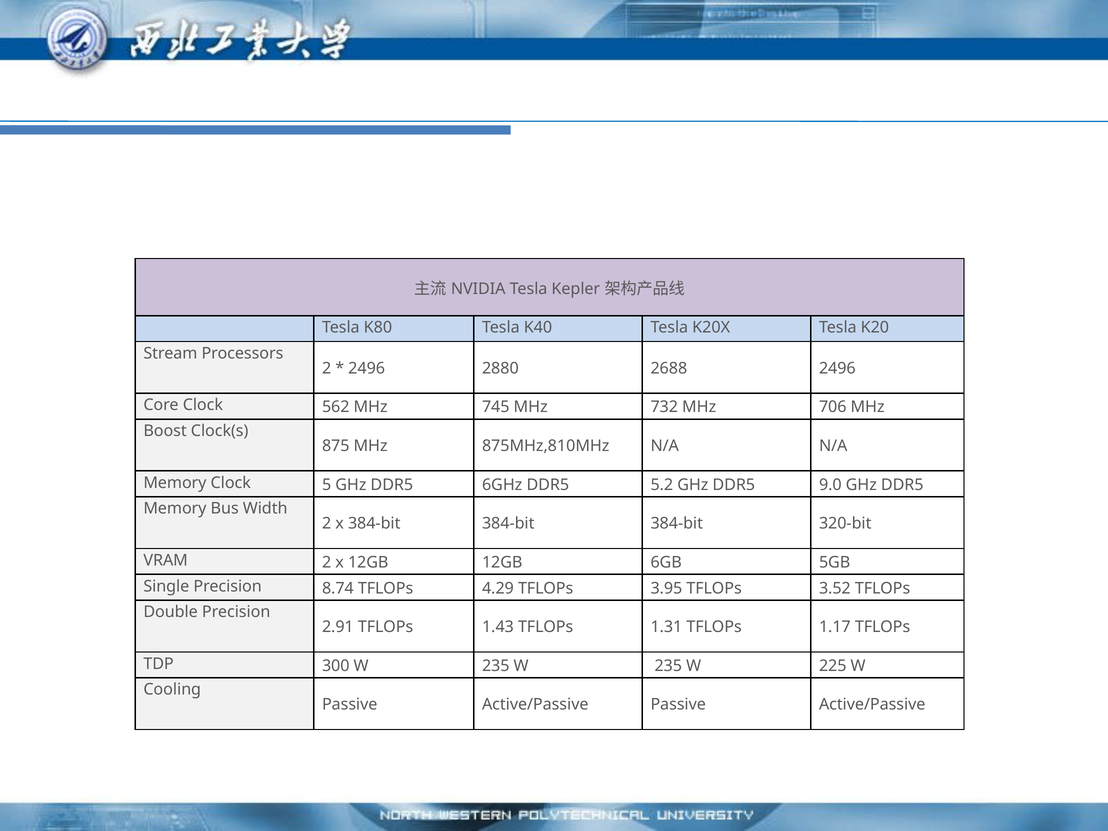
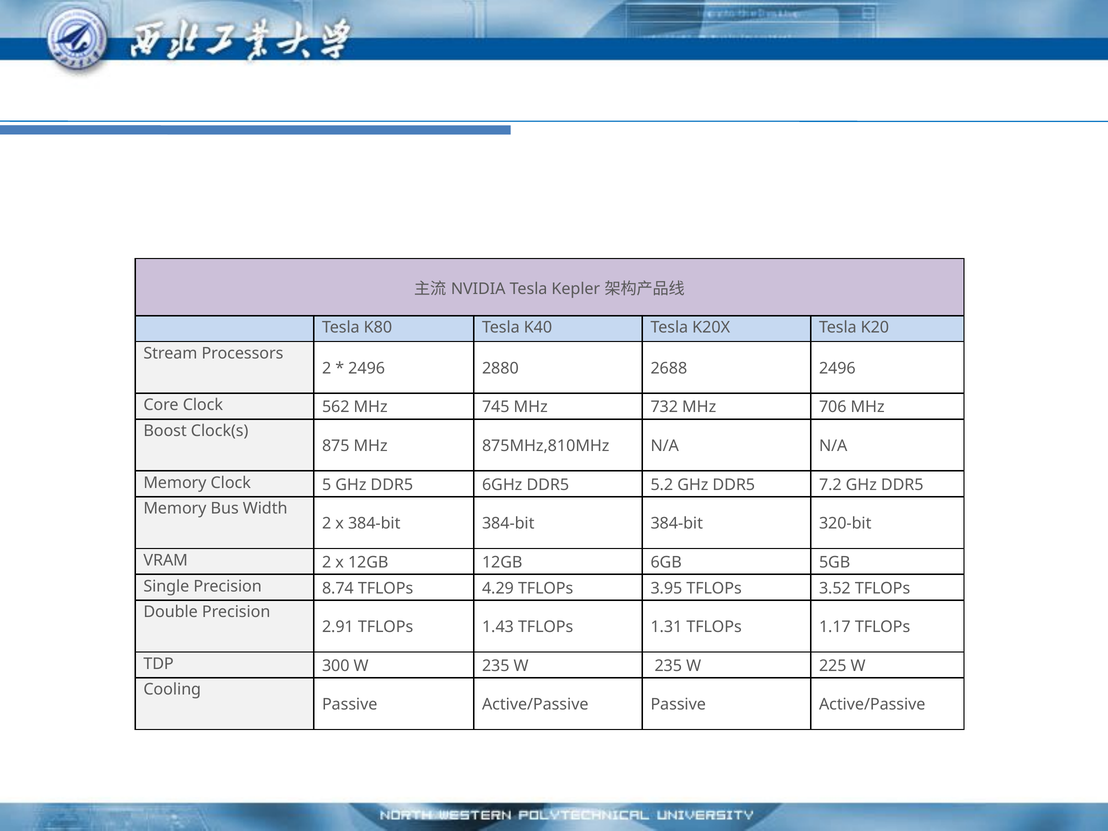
9.0: 9.0 -> 7.2 (830, 485)
